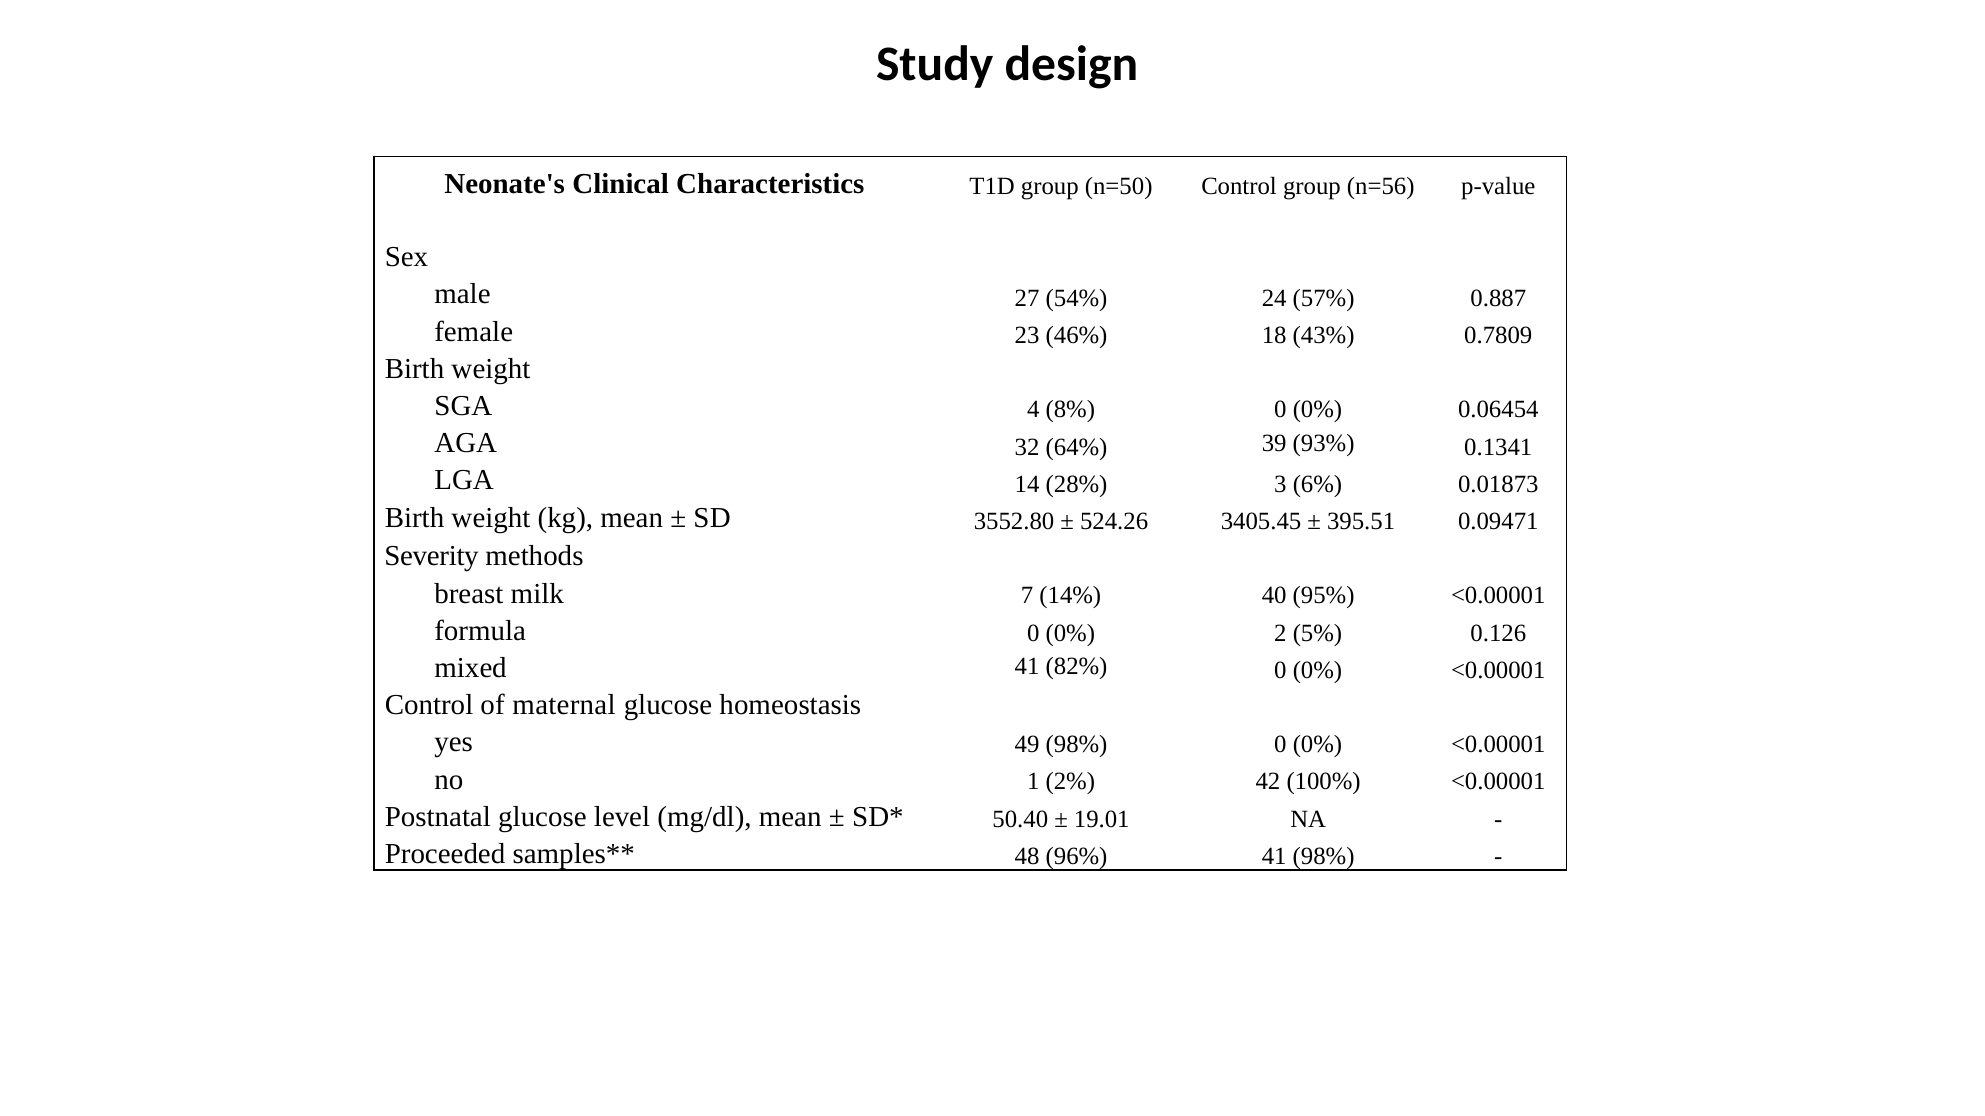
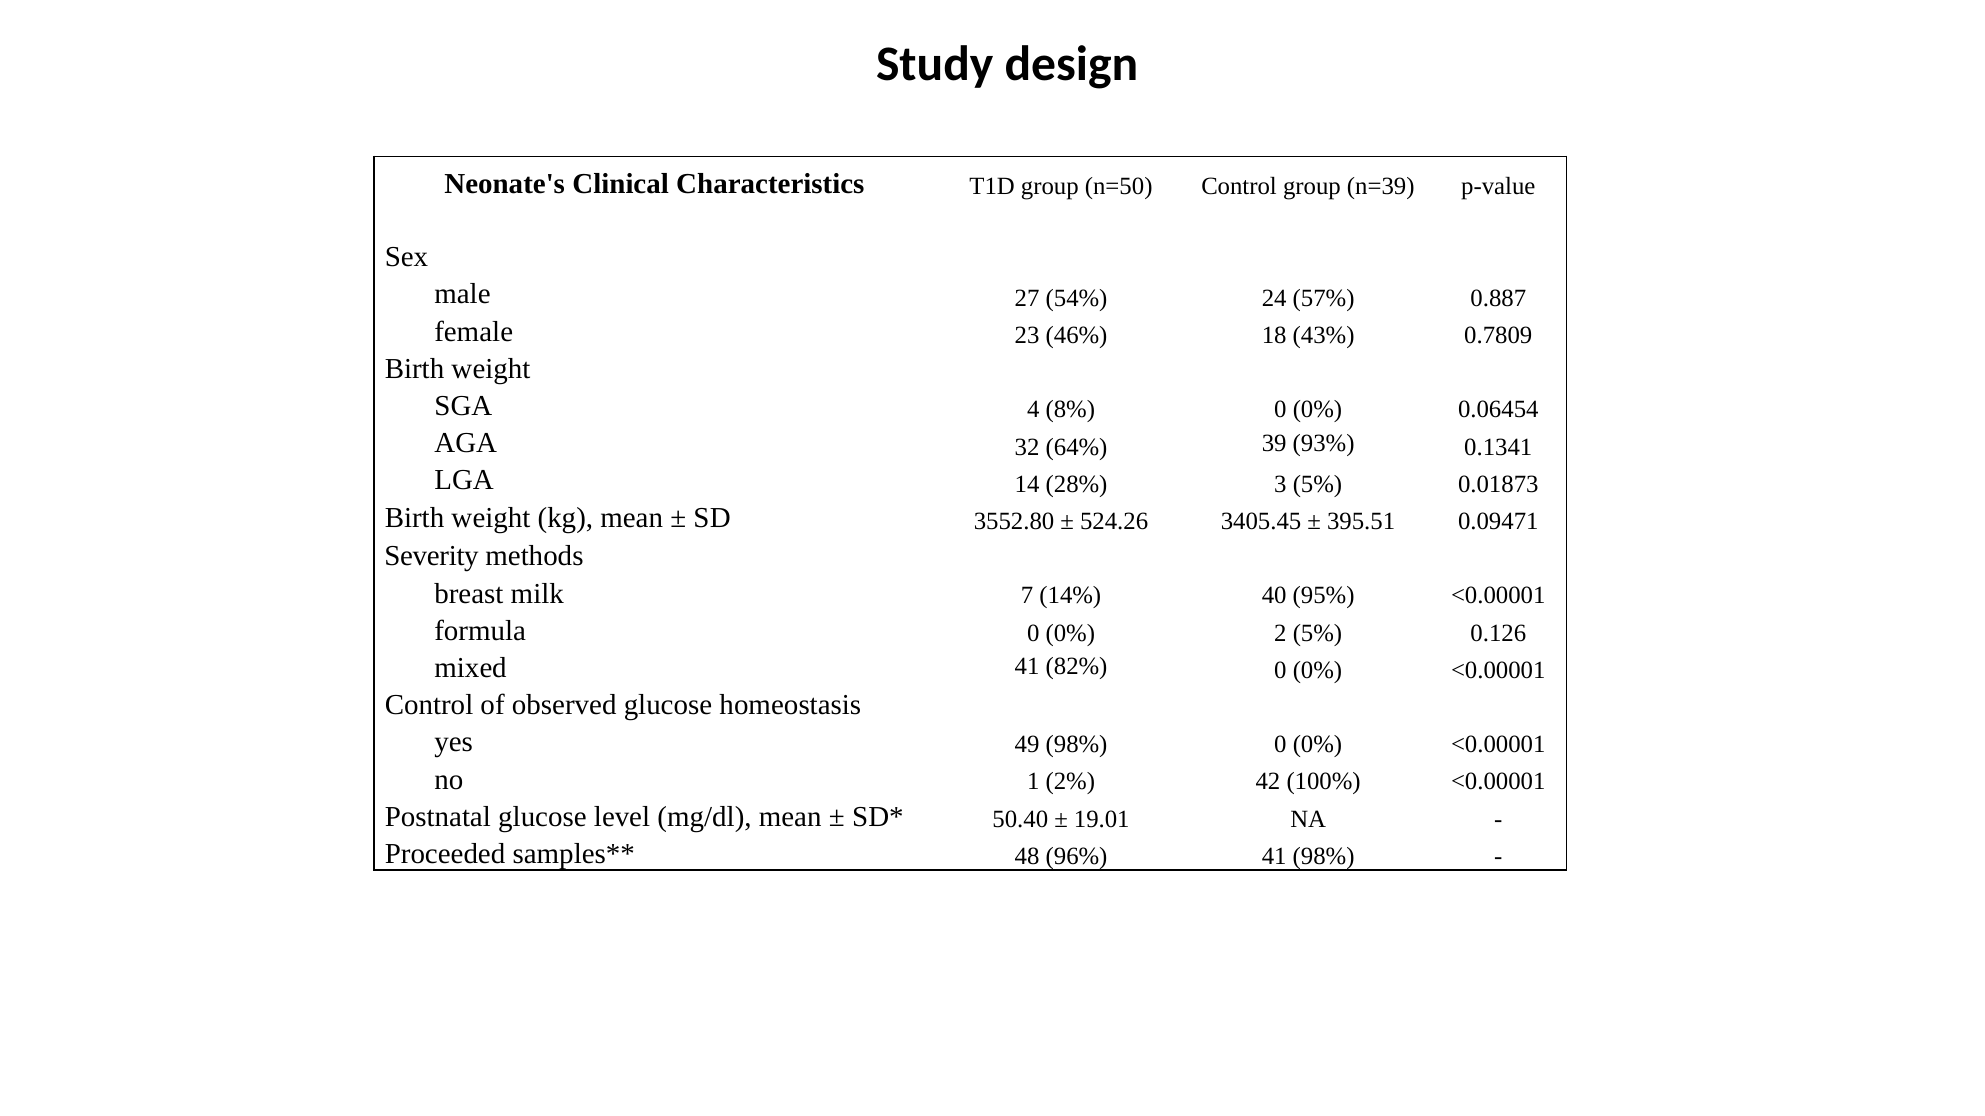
n=56: n=56 -> n=39 (1381, 187)
3 6%: 6% -> 5% (1317, 484)
maternal: maternal -> observed (564, 706)
